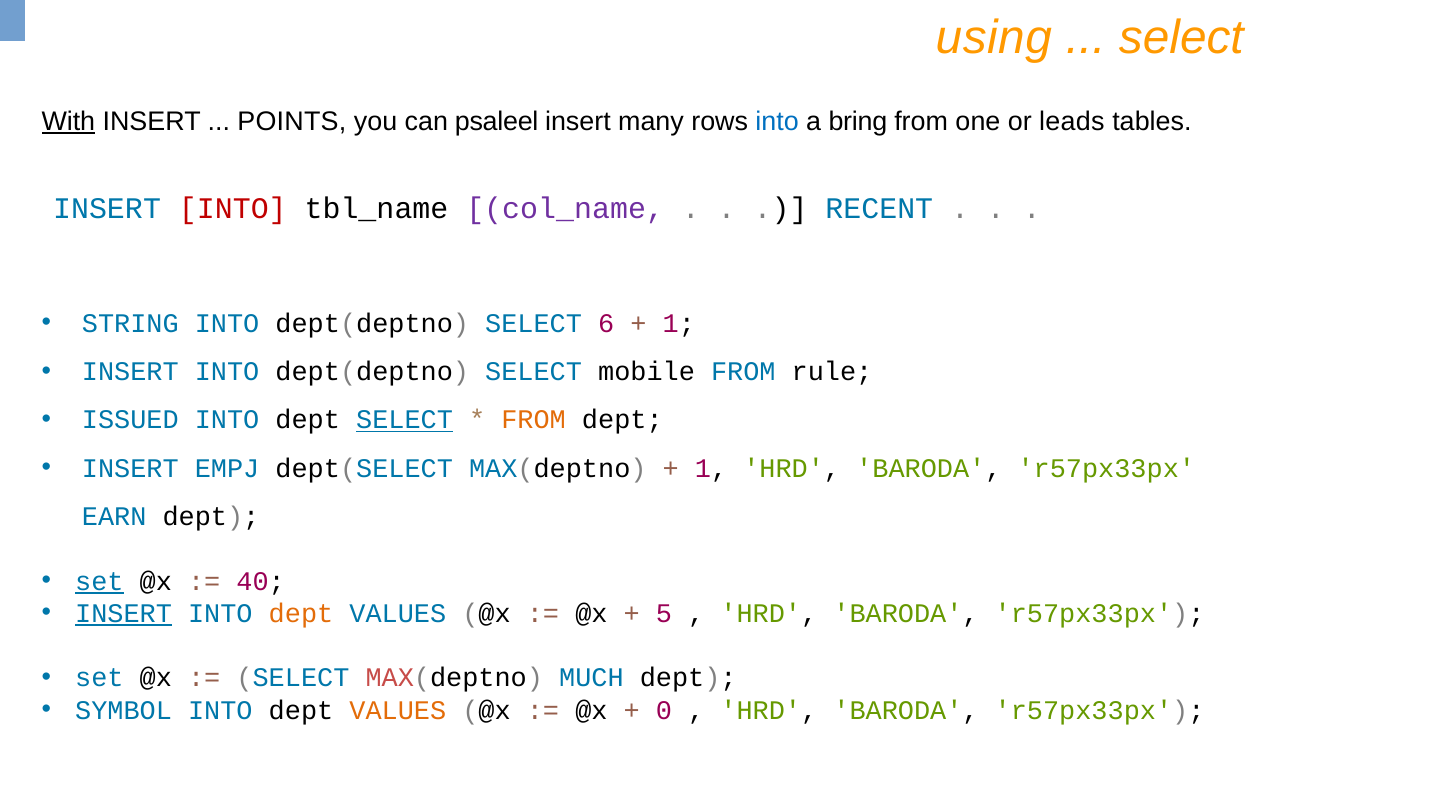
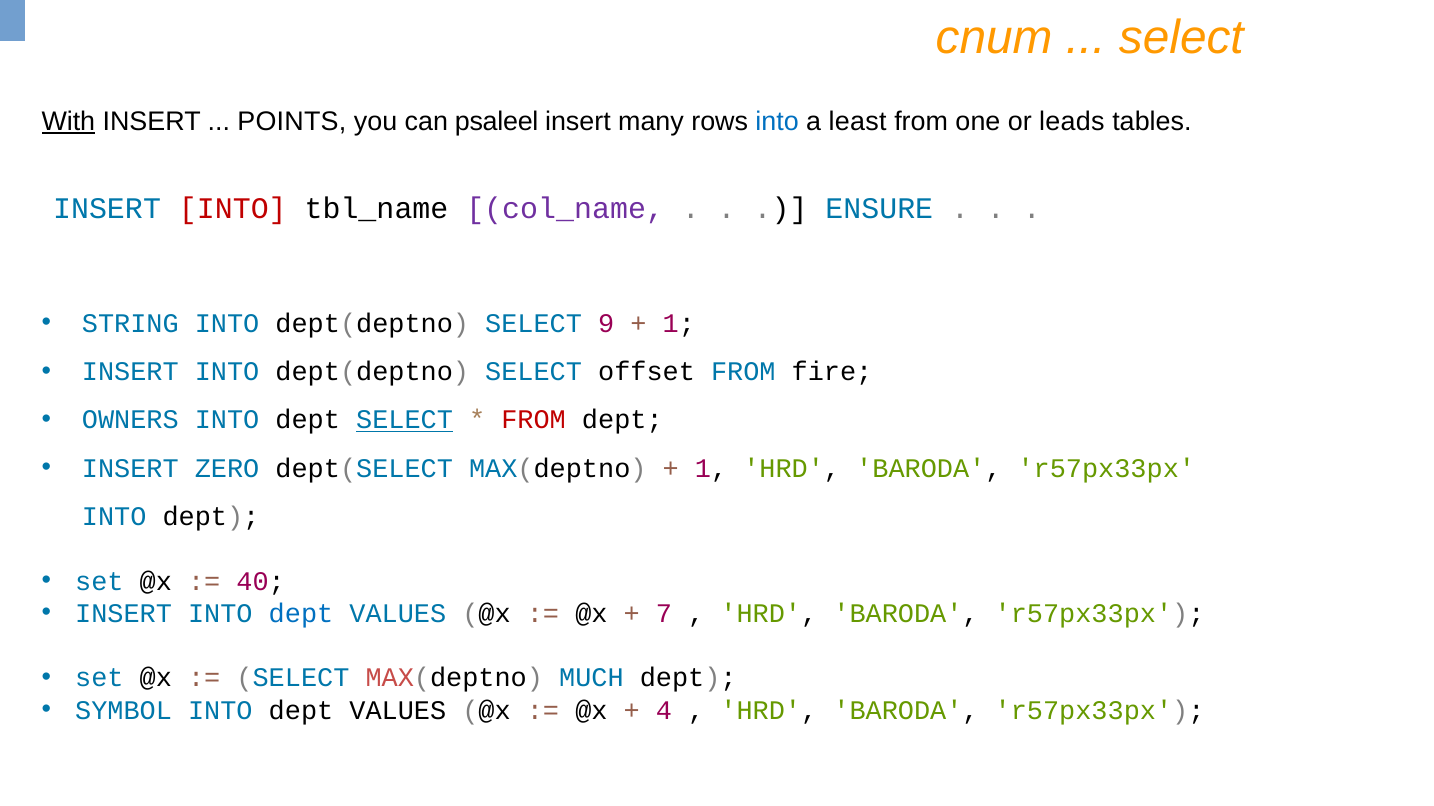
using: using -> cnum (994, 37)
bring: bring -> least (858, 122)
RECENT: RECENT -> ENSURE (879, 209)
6: 6 -> 9 (606, 324)
mobile: mobile -> offset (647, 372)
rule: rule -> fire (832, 372)
ISSUED: ISSUED -> OWNERS (130, 420)
FROM colour: orange -> red (534, 420)
EMPJ: EMPJ -> ZERO (227, 469)
EARN: EARN -> INTO (114, 517)
set underline: present -> none (99, 582)
INSERT underline: present -> none (124, 614)
dept colour: orange -> blue (301, 614)
5: 5 -> 7 (664, 614)
VALUES colour: orange -> black (398, 711)
0: 0 -> 4 (664, 711)
